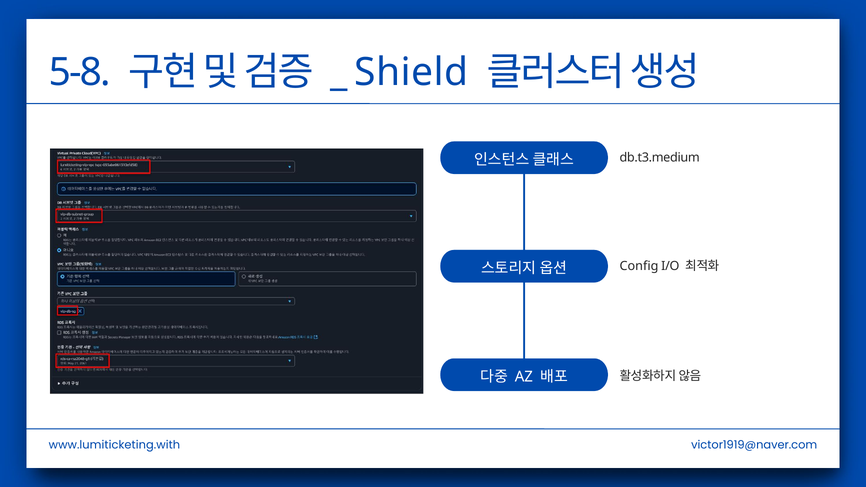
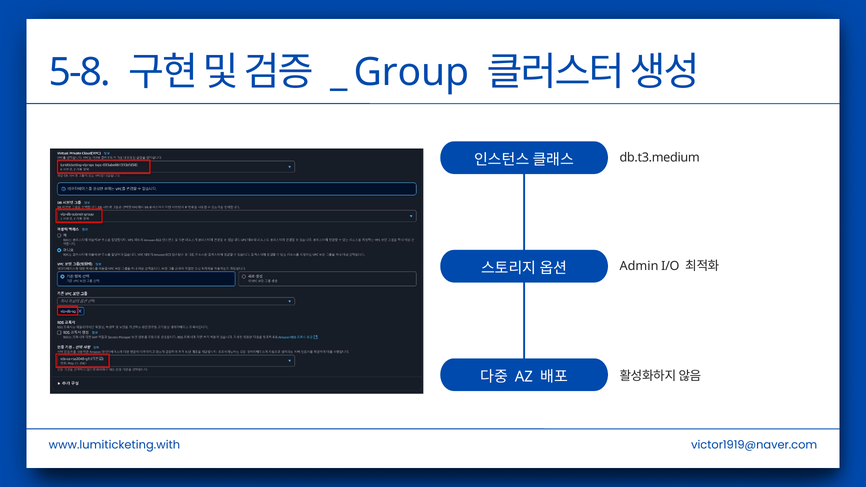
Shield: Shield -> Group (411, 72)
Config: Config -> Admin (639, 266)
